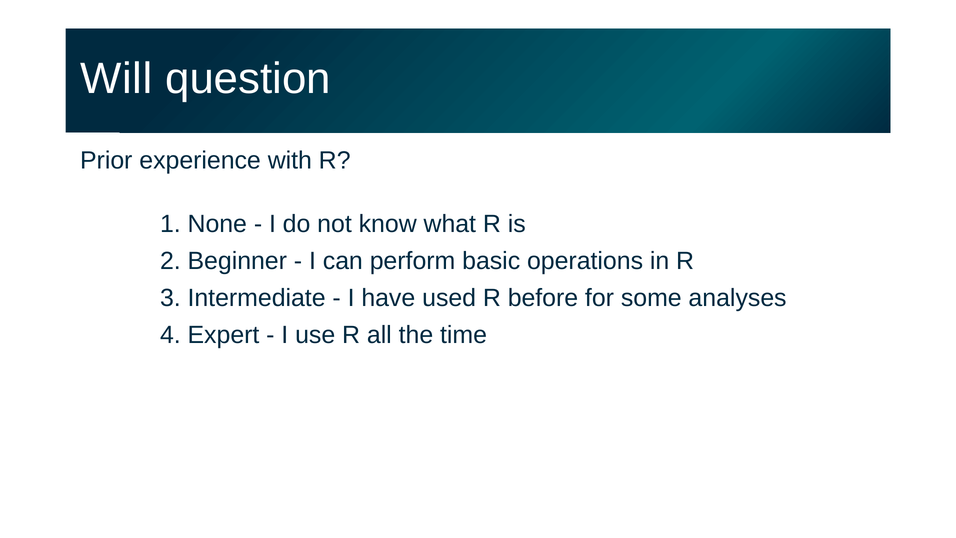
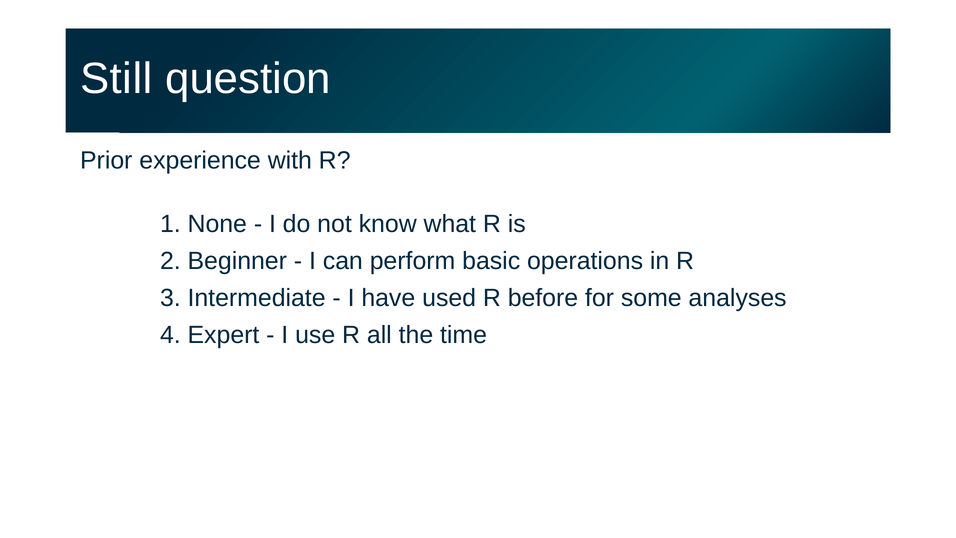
Will: Will -> Still (116, 79)
